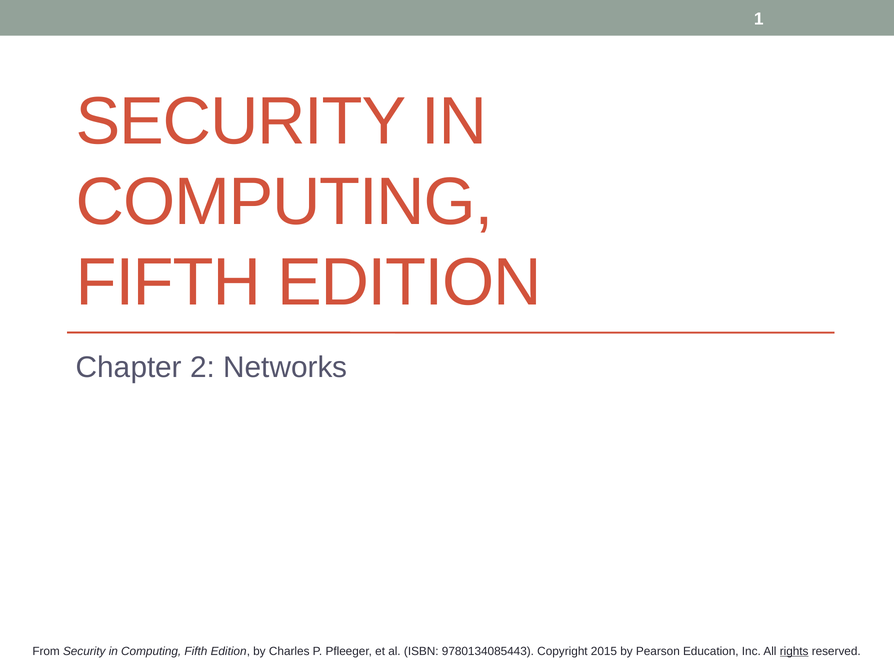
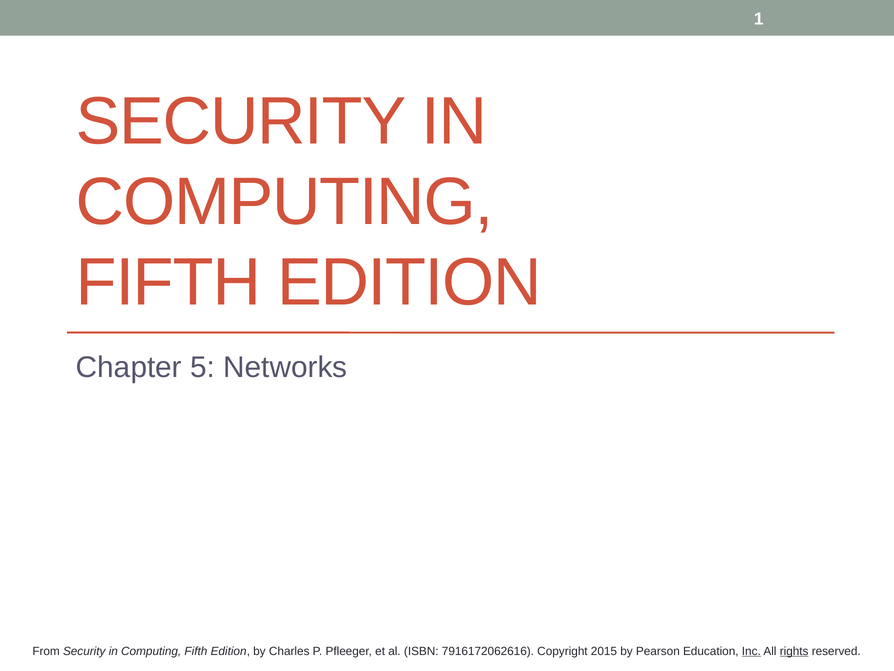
2: 2 -> 5 (203, 367)
9780134085443: 9780134085443 -> 7916172062616 (488, 651)
Inc underline: none -> present (751, 651)
